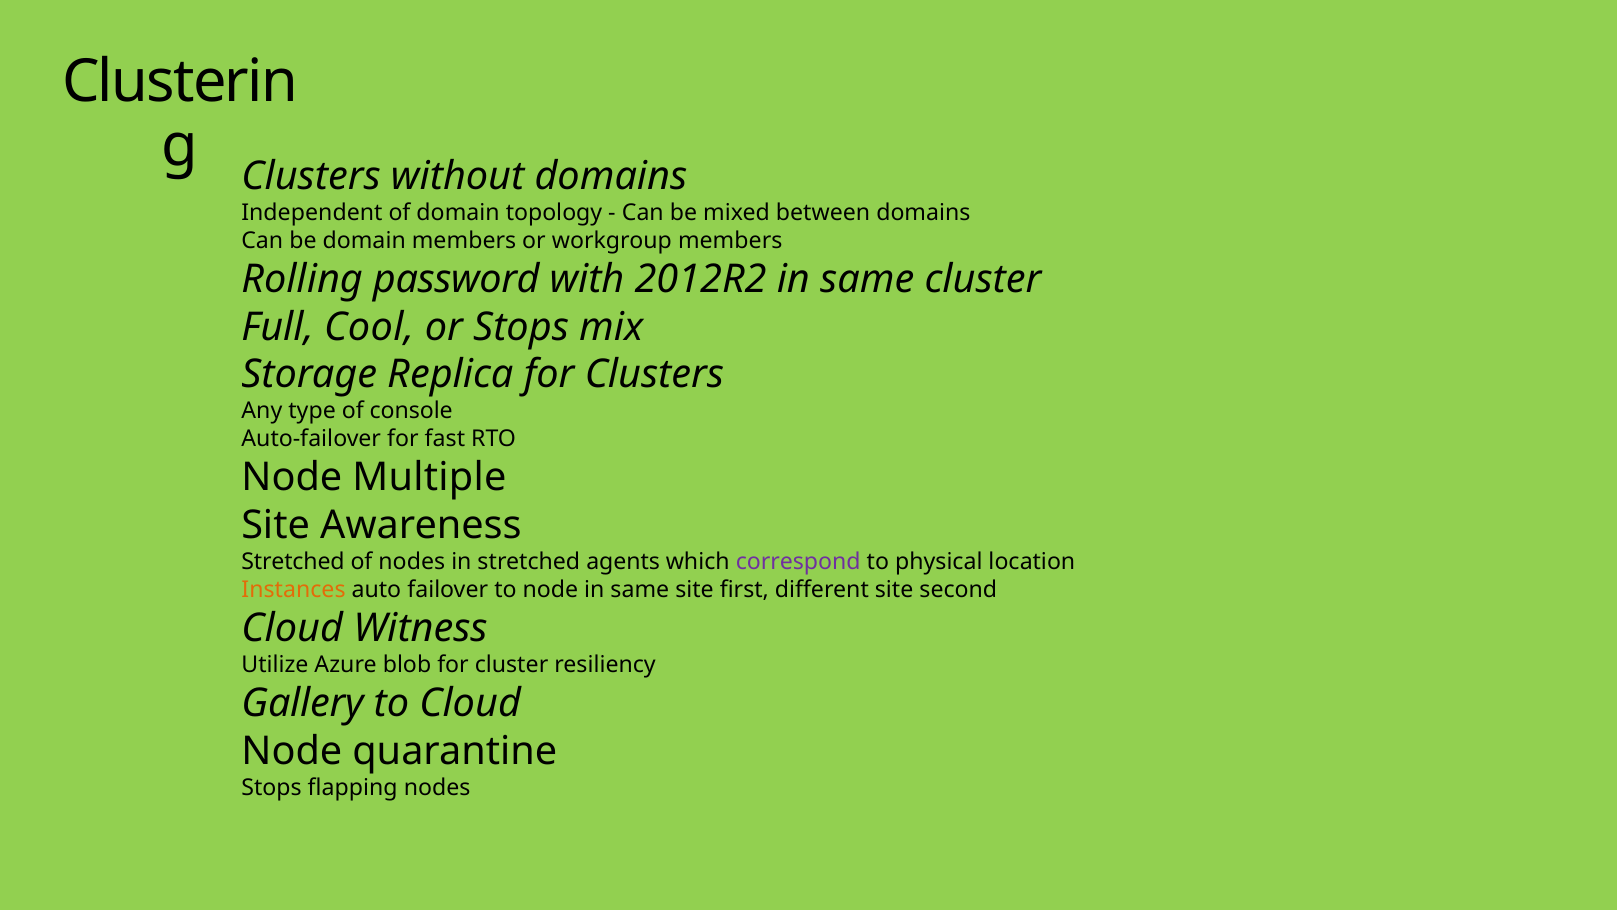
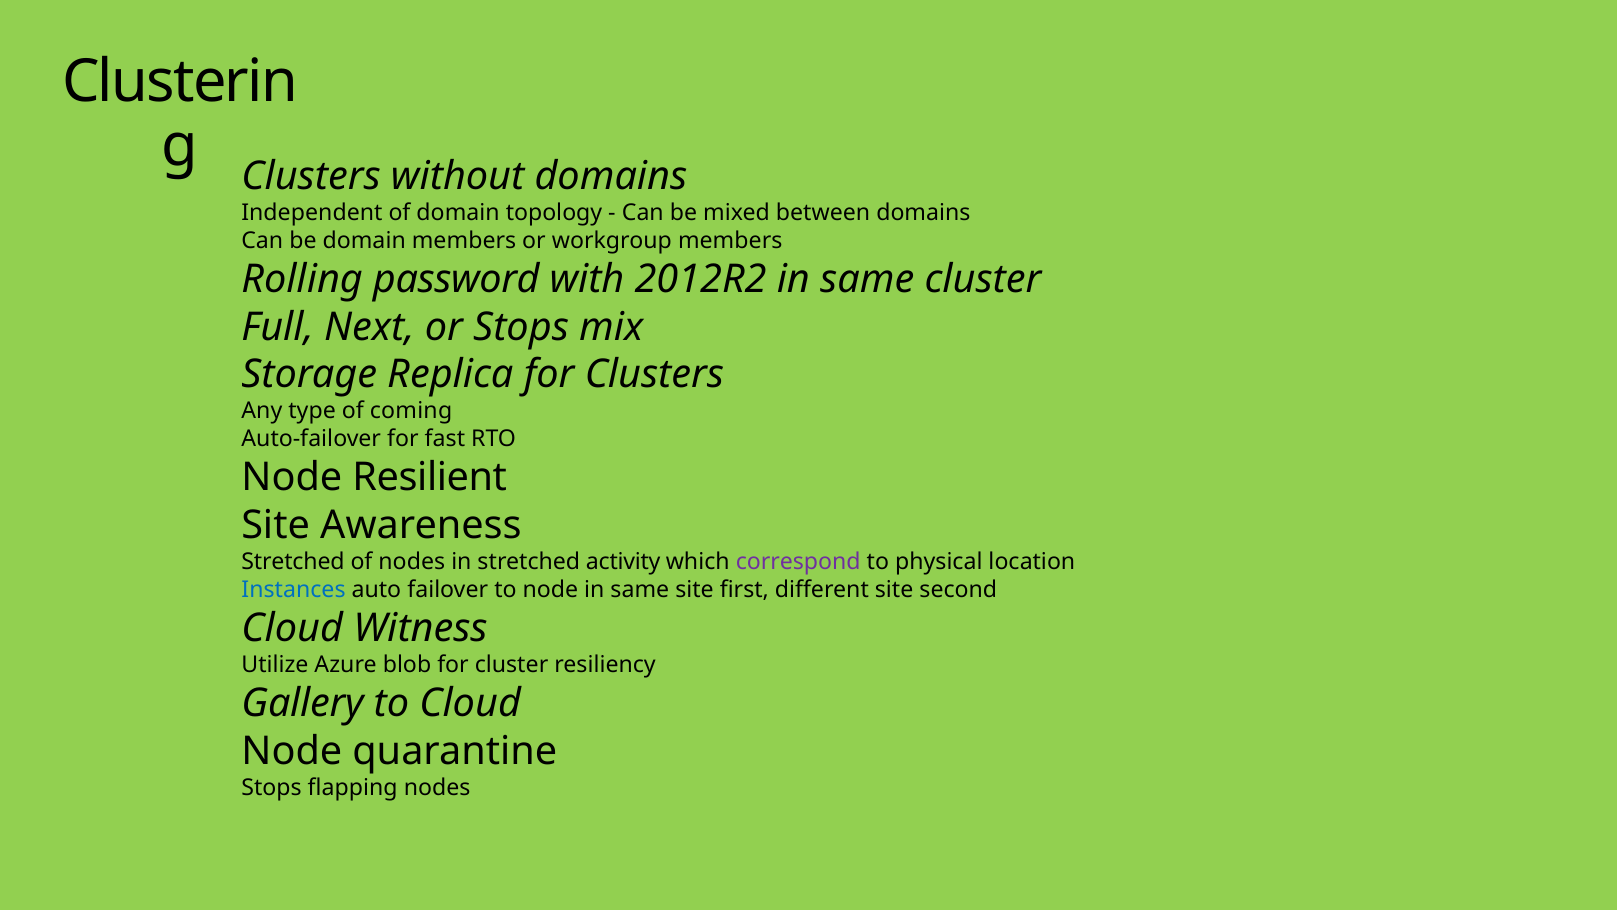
Cool: Cool -> Next (369, 327)
console: console -> coming (411, 411)
Multiple: Multiple -> Resilient (430, 477)
agents: agents -> activity (623, 561)
Instances colour: orange -> blue (294, 589)
